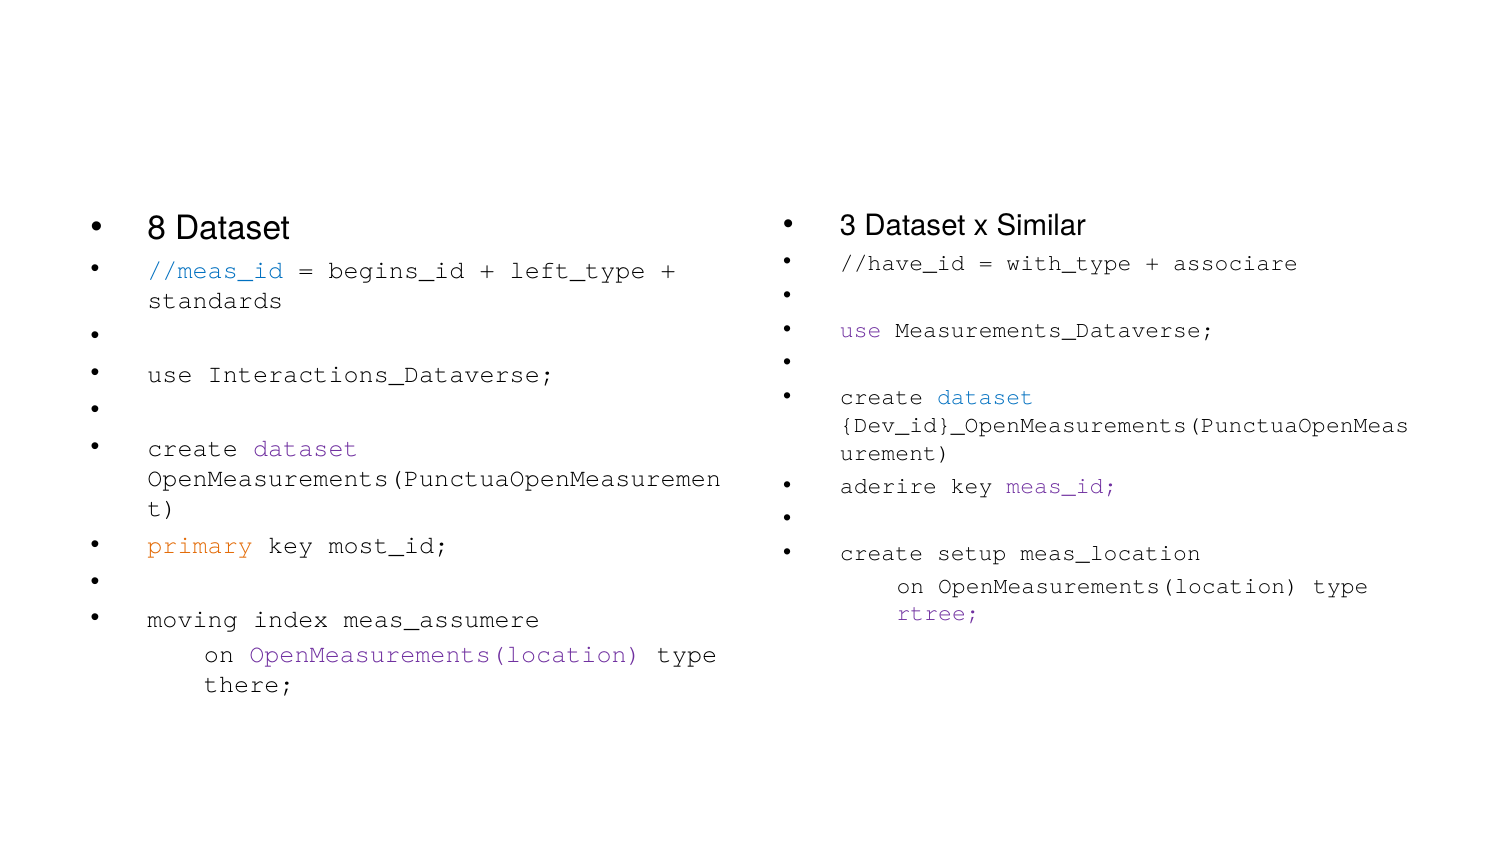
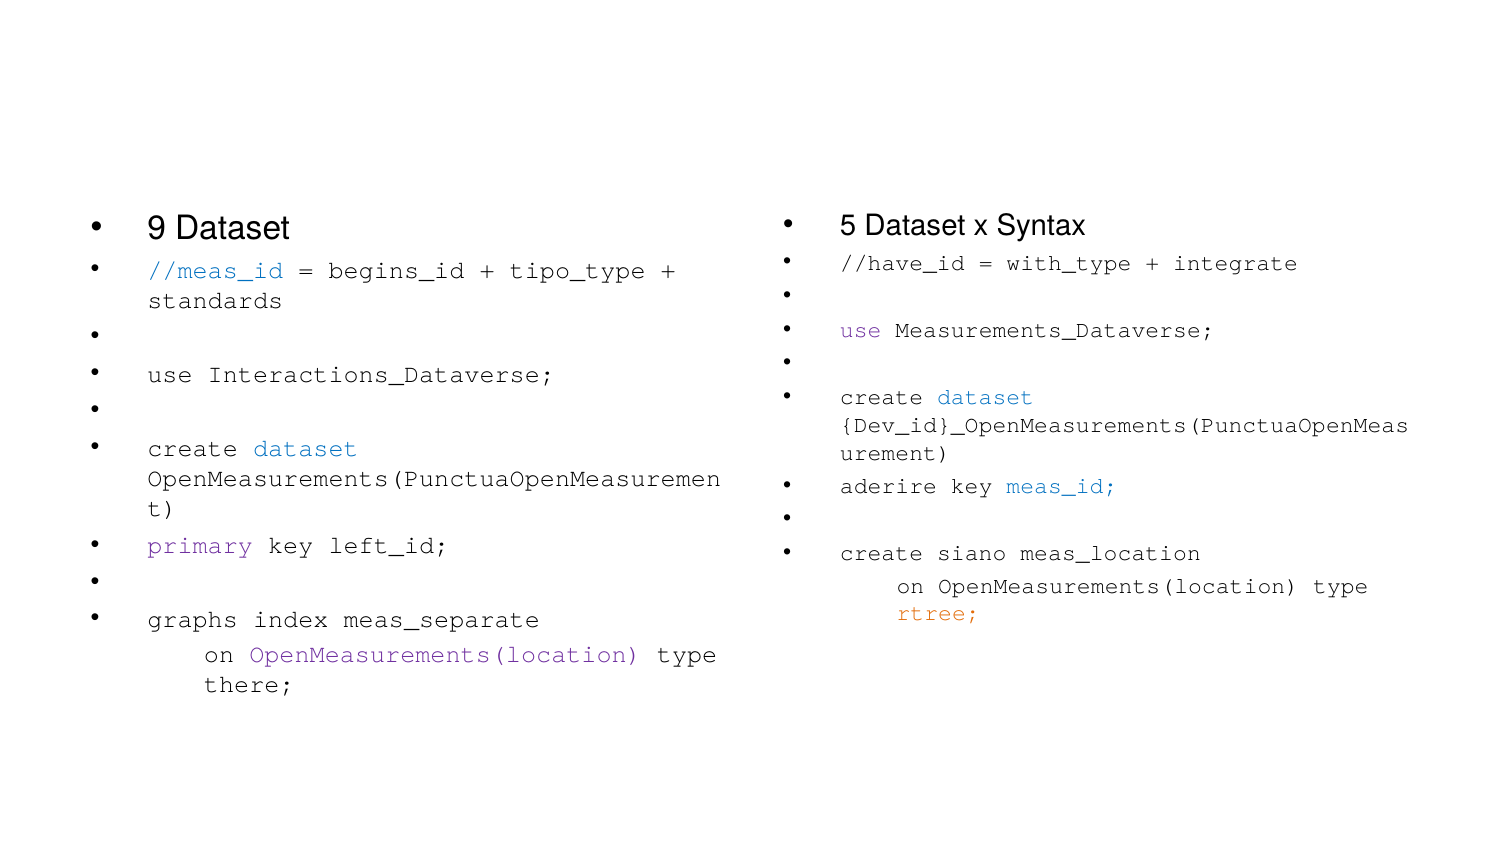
3: 3 -> 5 (848, 226)
Similar: Similar -> Syntax (1041, 226)
8: 8 -> 9 (157, 228)
associare: associare -> integrate (1236, 263)
left_type: left_type -> tipo_type (578, 270)
dataset colour: purple -> blue (306, 448)
meas_id colour: purple -> blue (1062, 486)
primary colour: orange -> purple (200, 545)
most_id: most_id -> left_id (389, 545)
setup: setup -> siano (972, 553)
rtree colour: purple -> orange (938, 613)
moving: moving -> graphs (193, 619)
meas_assumere: meas_assumere -> meas_separate (442, 619)
